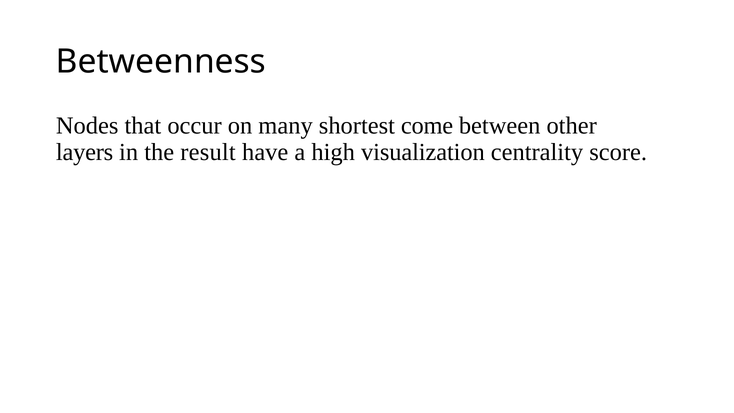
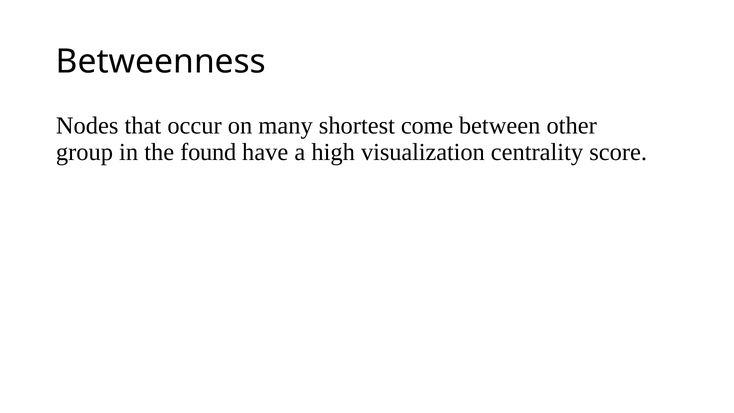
layers: layers -> group (85, 152)
result: result -> found (208, 152)
